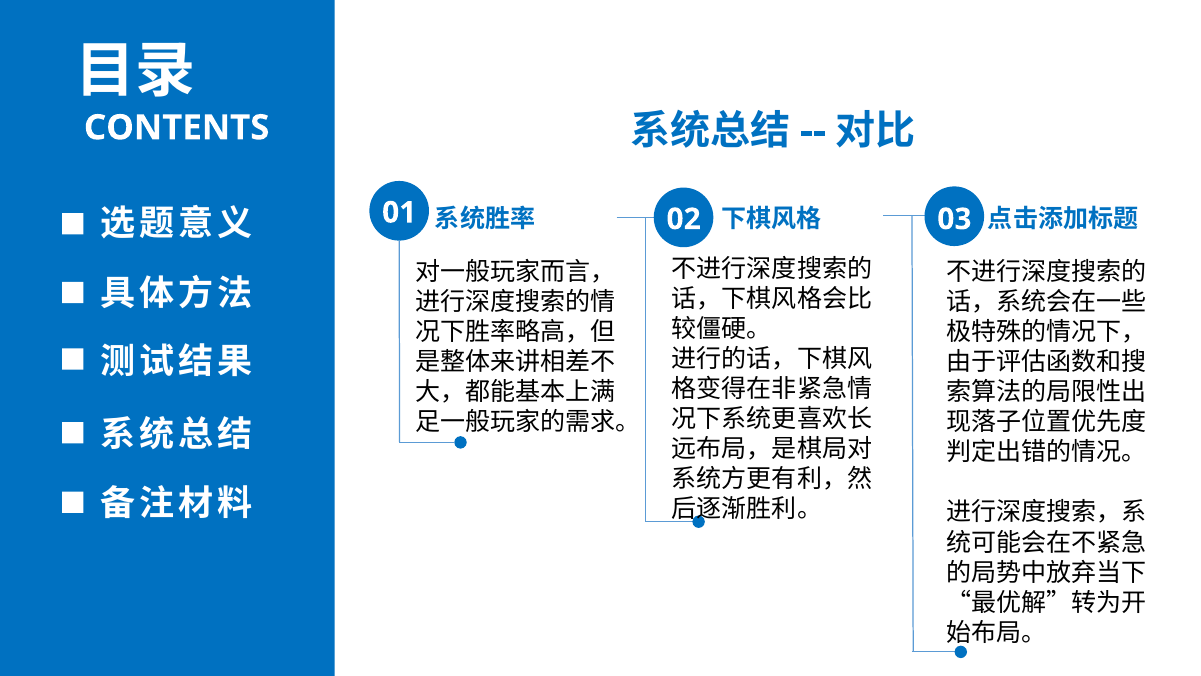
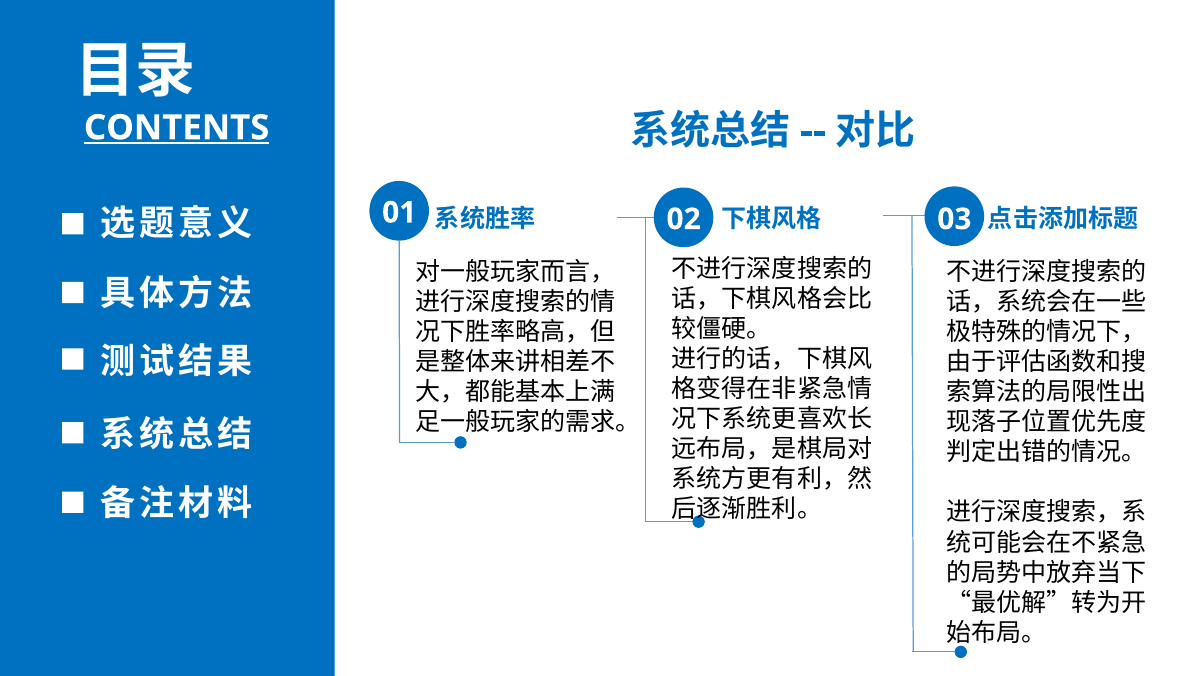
CONTENTS underline: none -> present (177, 128)
